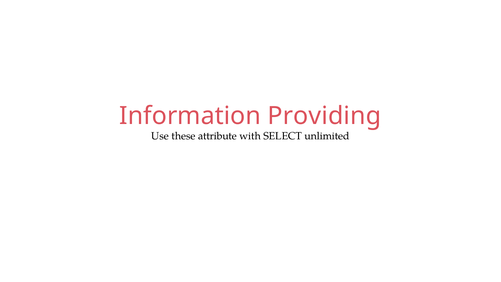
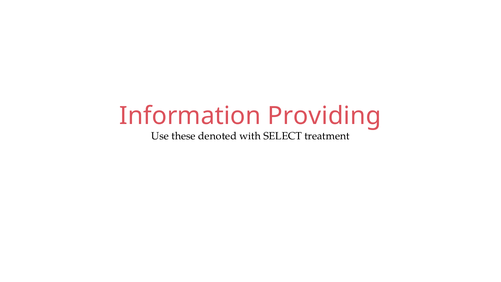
attribute: attribute -> denoted (217, 136)
unlimited: unlimited -> treatment (327, 136)
